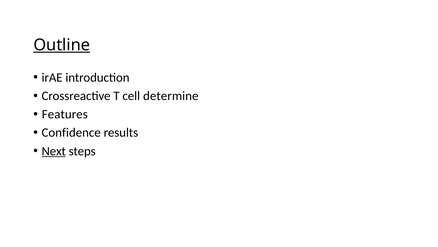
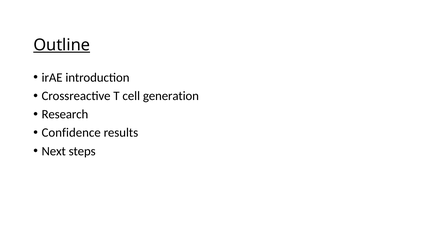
determine: determine -> generation (171, 96)
Features: Features -> Research (65, 114)
Next underline: present -> none (54, 151)
